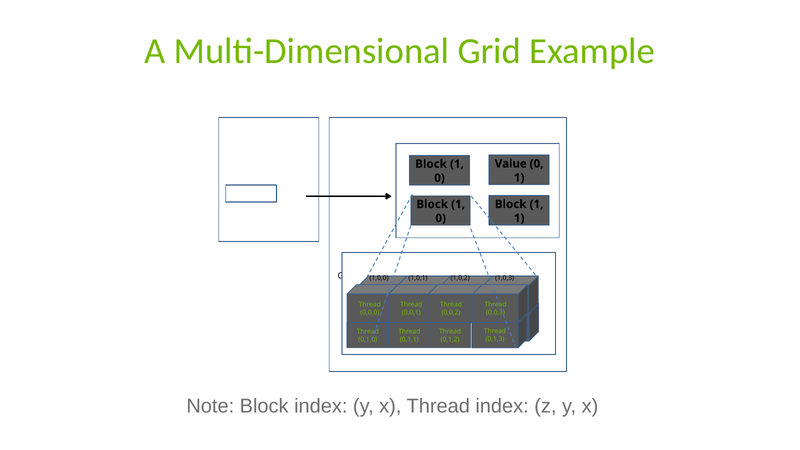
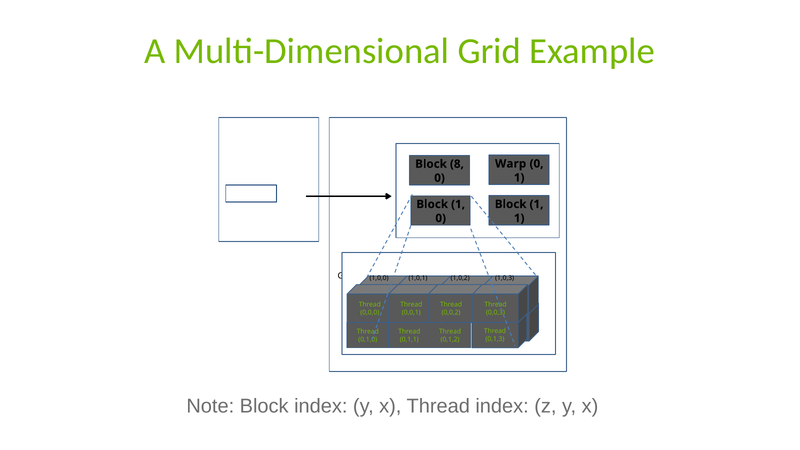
Value: Value -> Warp (511, 164)
Grid 1 Block 1: 1 -> 8 (457, 164)
